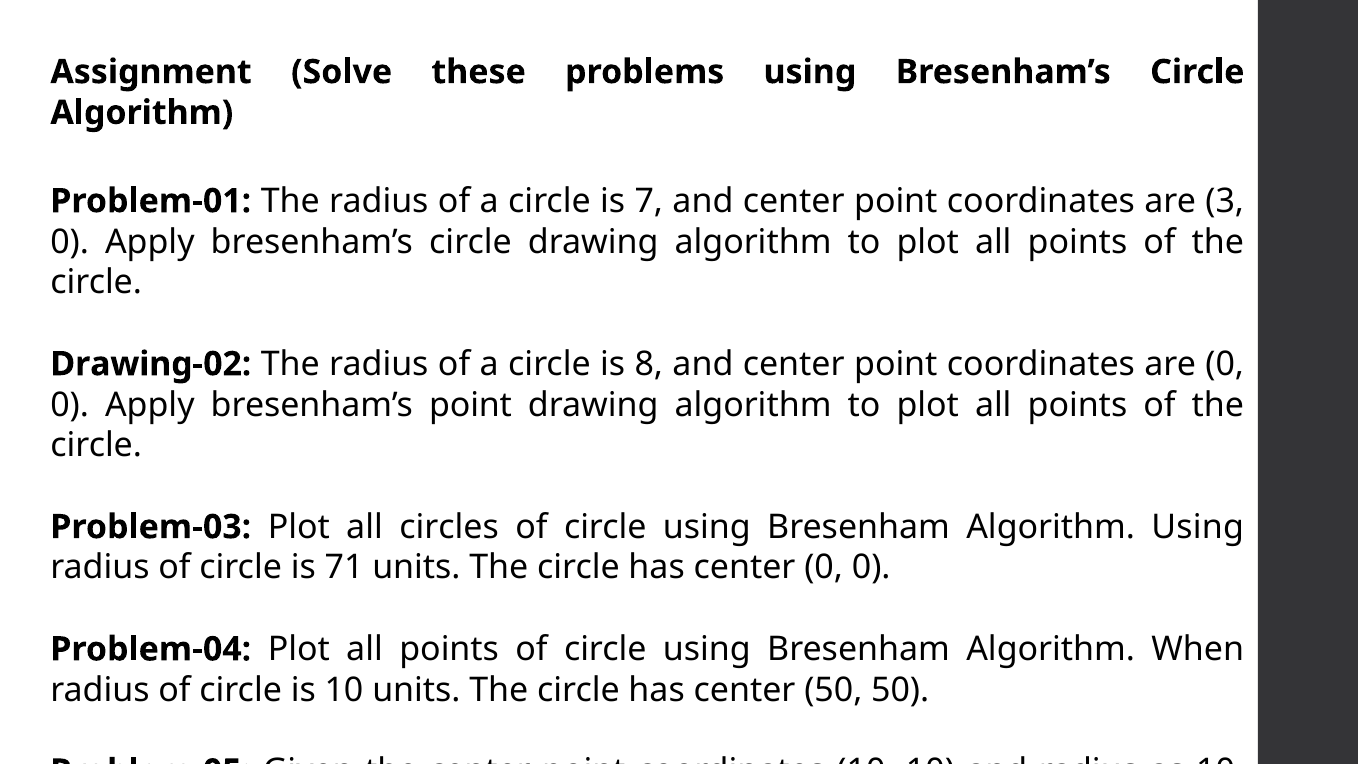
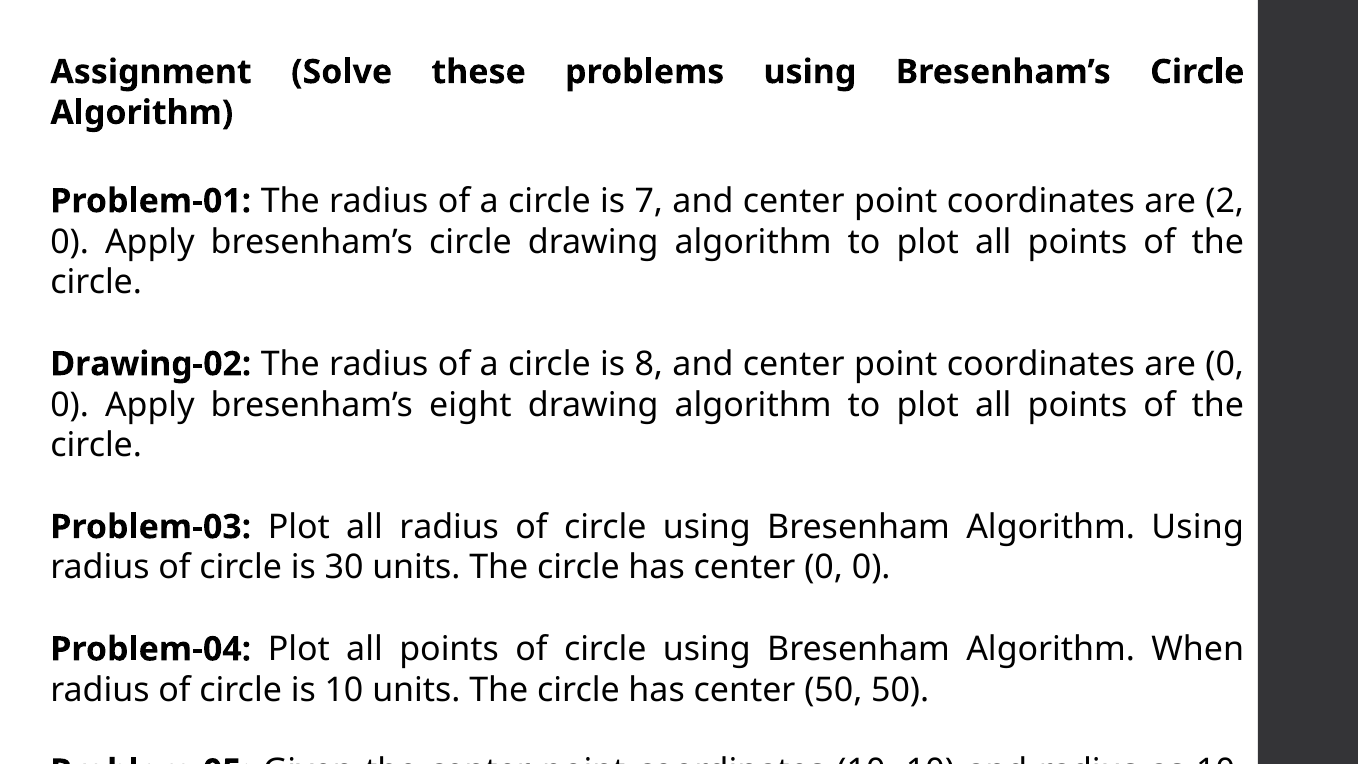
3: 3 -> 2 (1225, 201)
bresenham’s point: point -> eight (470, 405)
all circles: circles -> radius (449, 527)
71: 71 -> 30 (344, 568)
